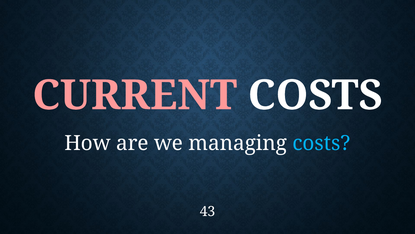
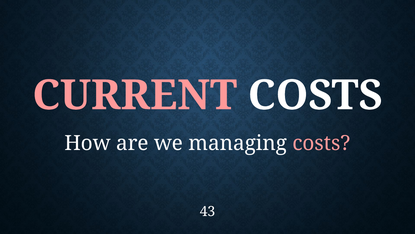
costs colour: light blue -> pink (321, 143)
